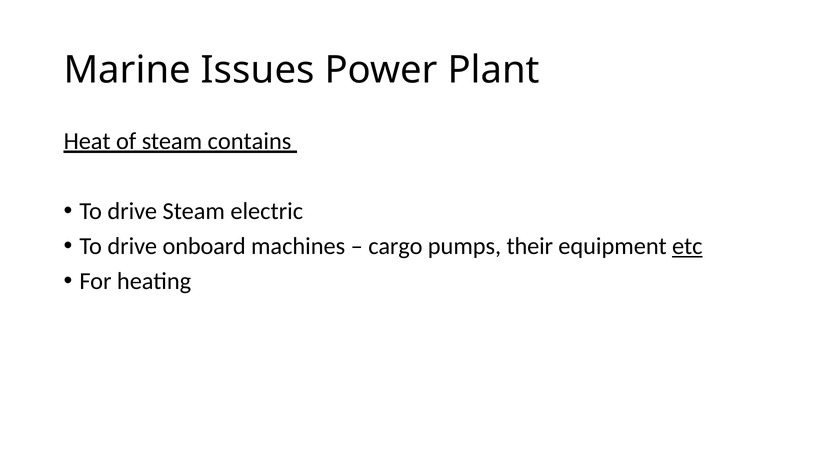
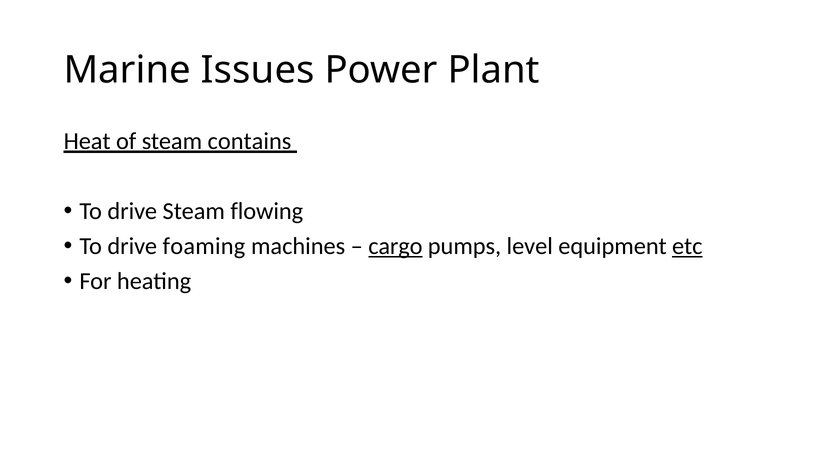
electric: electric -> flowing (267, 211)
onboard: onboard -> foaming (204, 247)
cargo underline: none -> present (395, 247)
their: their -> level (530, 247)
